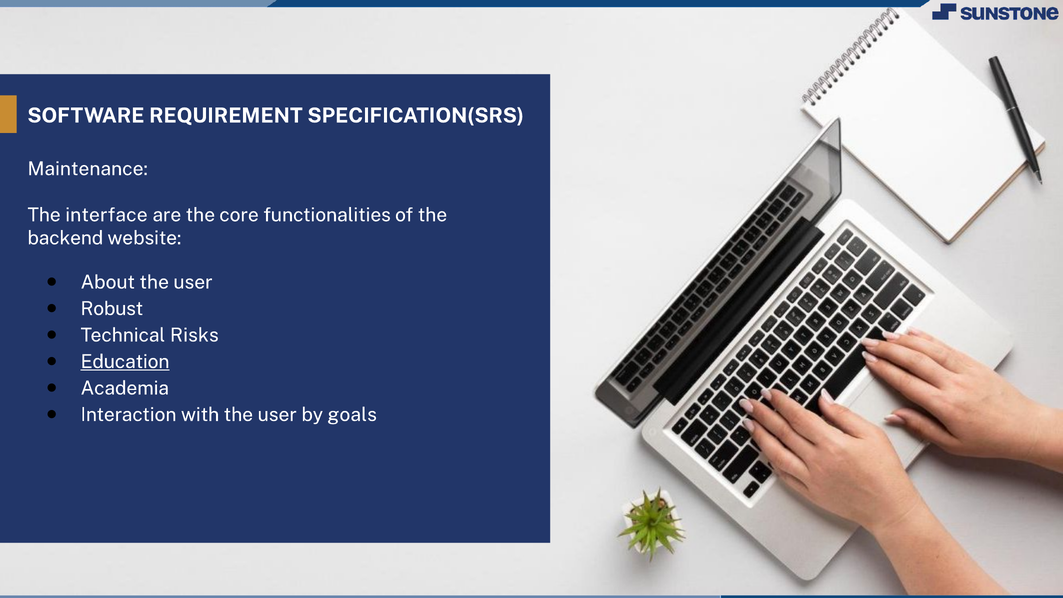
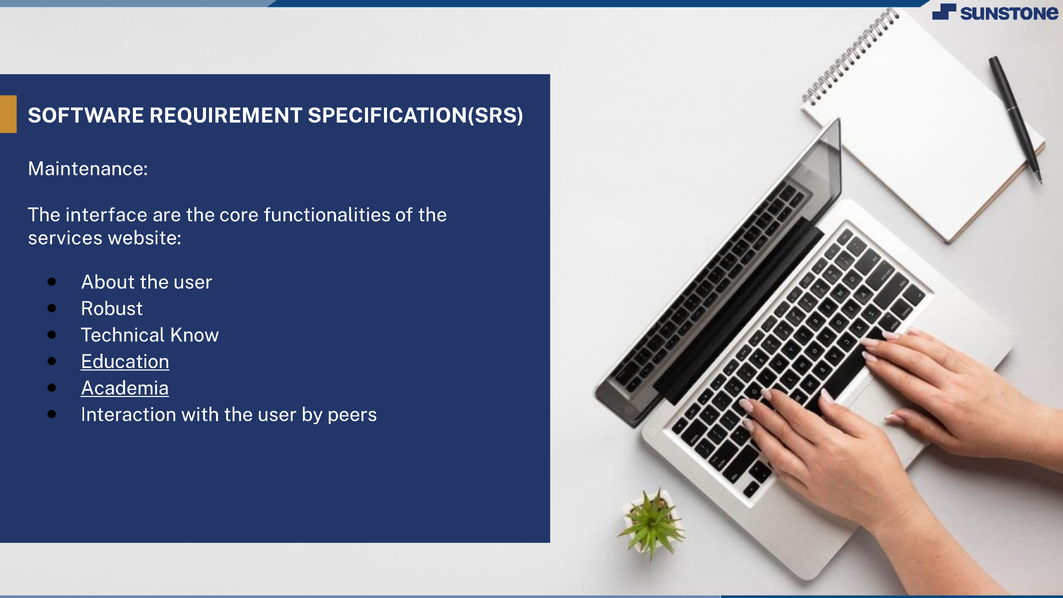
backend: backend -> services (65, 238)
Risks: Risks -> Know (195, 335)
Academia underline: none -> present (125, 388)
goals: goals -> peers (352, 415)
